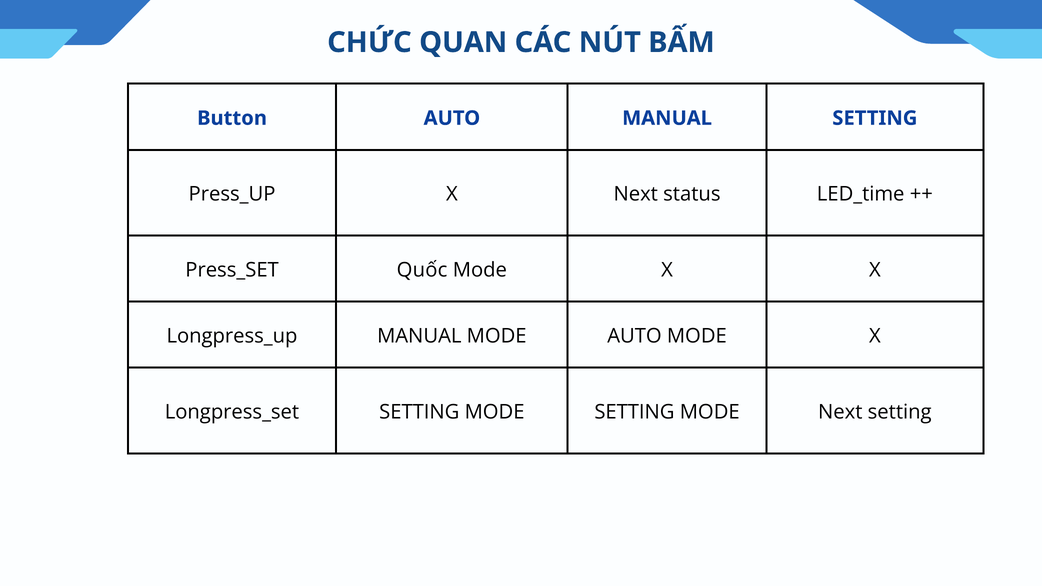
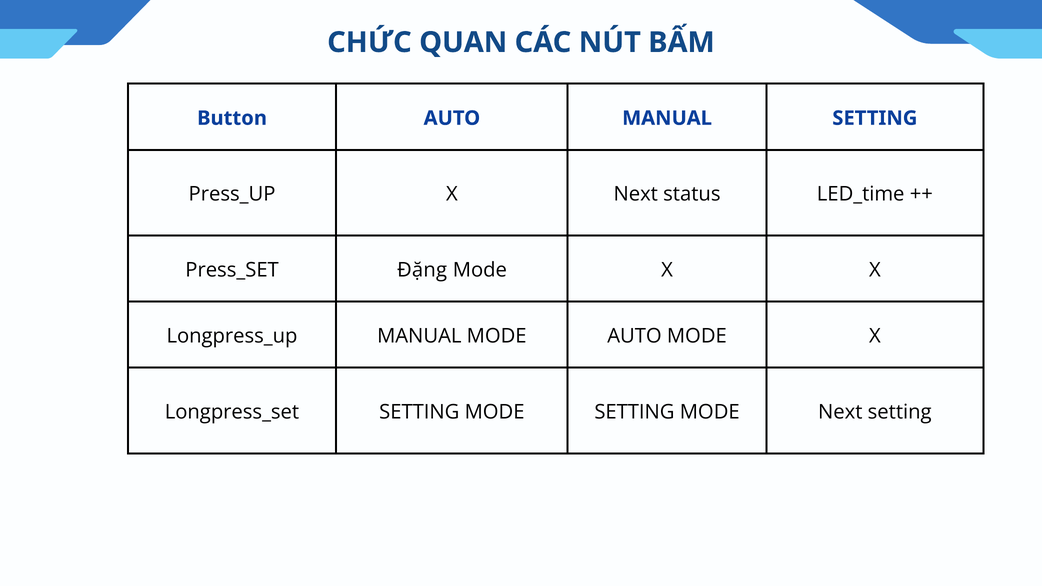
Quốc: Quốc -> Đặng (422, 270)
